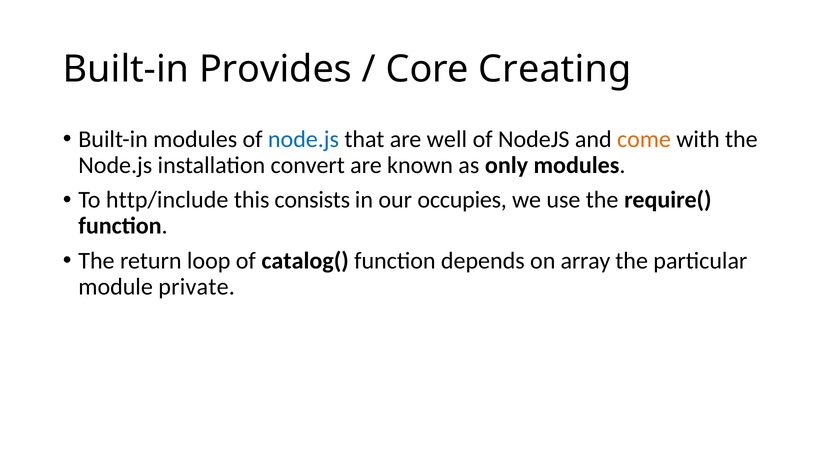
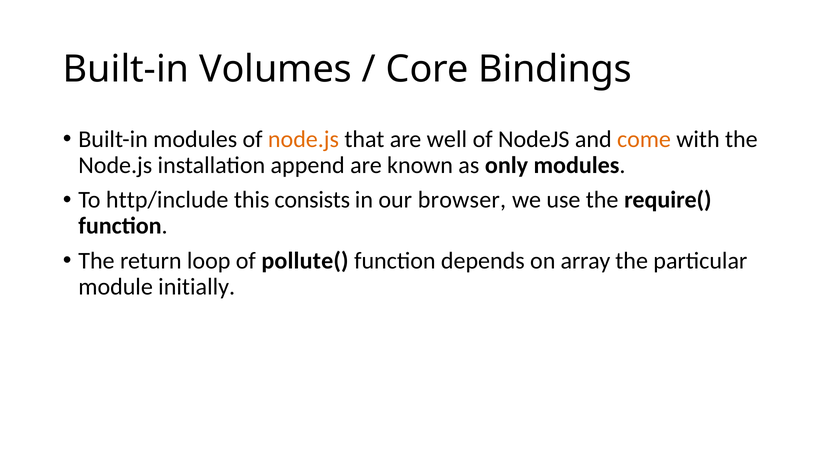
Provides: Provides -> Volumes (276, 69)
Creating: Creating -> Bindings (555, 69)
node.js colour: blue -> orange (303, 139)
convert: convert -> append (308, 165)
occupies: occupies -> browser (462, 200)
catalog(: catalog( -> pollute( (305, 261)
private: private -> initially (197, 287)
